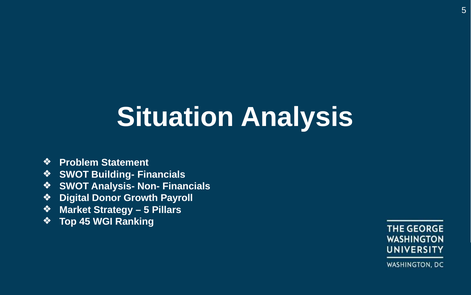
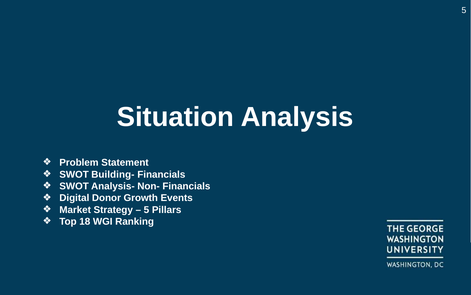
Payroll: Payroll -> Events (177, 198)
45: 45 -> 18 (85, 221)
